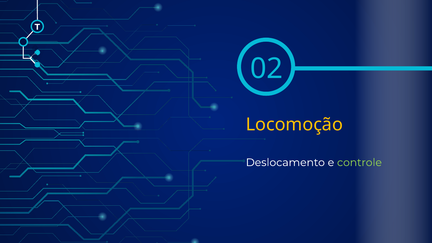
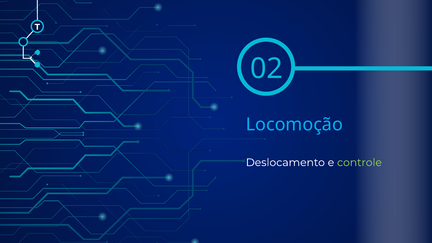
Locomoção colour: yellow -> light blue (294, 125)
